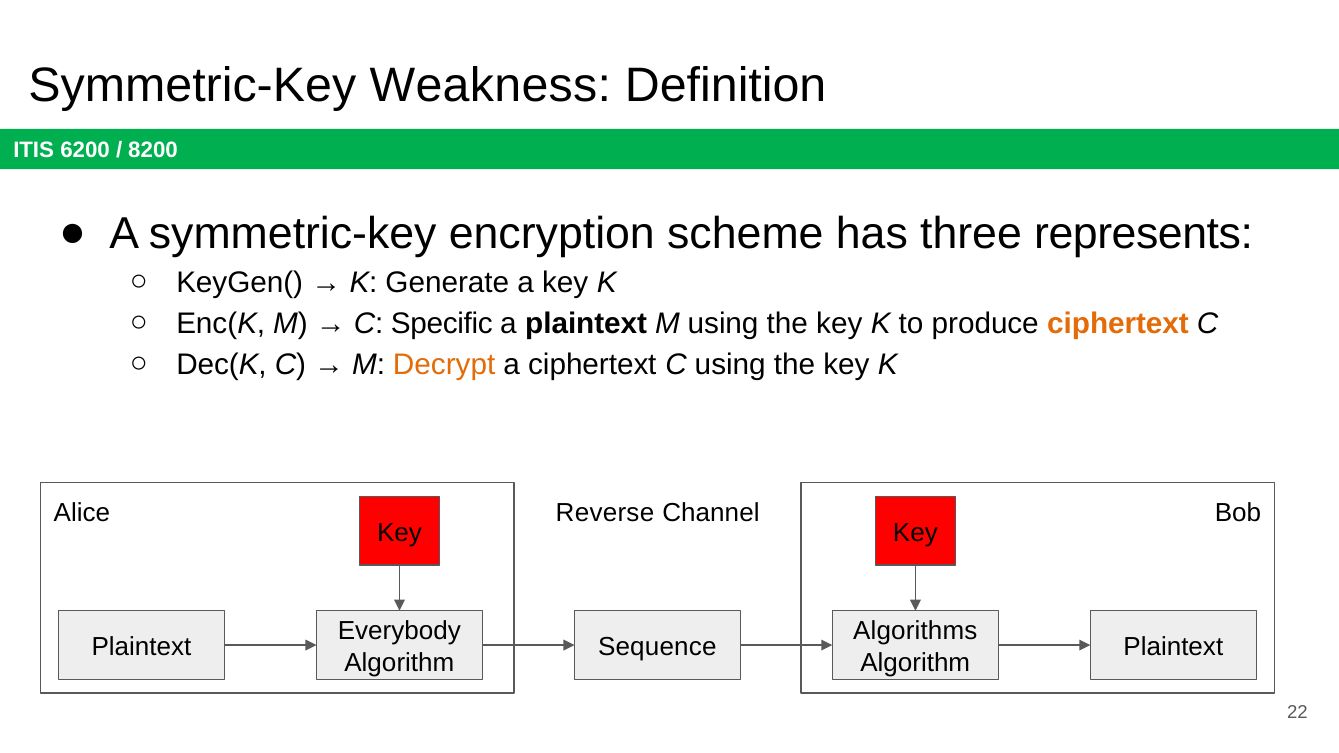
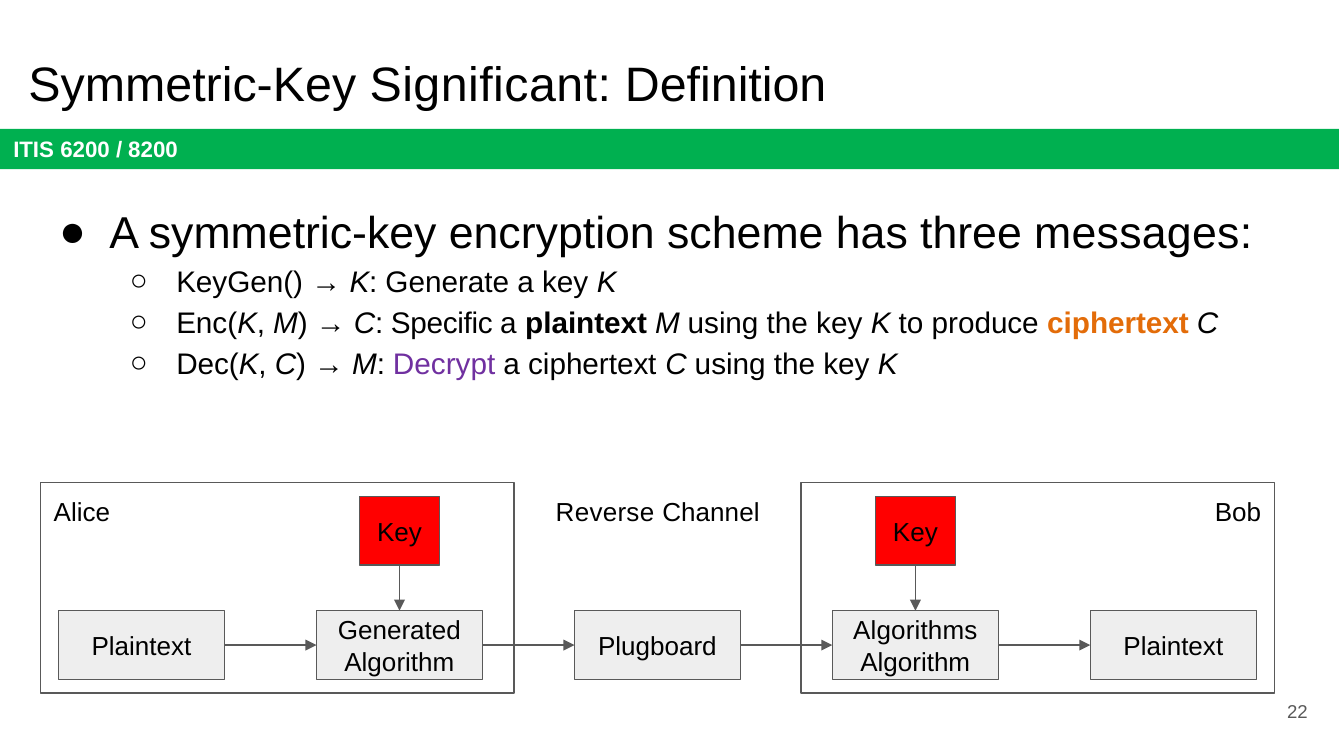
Weakness: Weakness -> Significant (490, 85)
represents: represents -> messages (1143, 234)
Decrypt colour: orange -> purple (444, 365)
Everybody: Everybody -> Generated (399, 631)
Sequence: Sequence -> Plugboard (657, 647)
